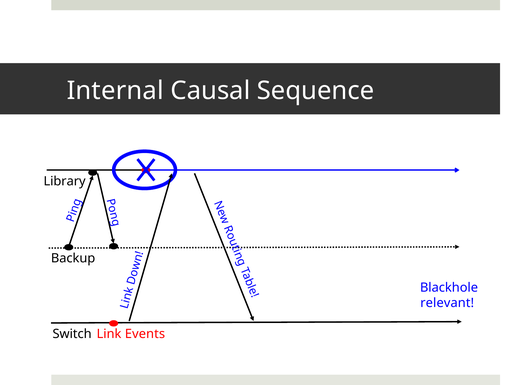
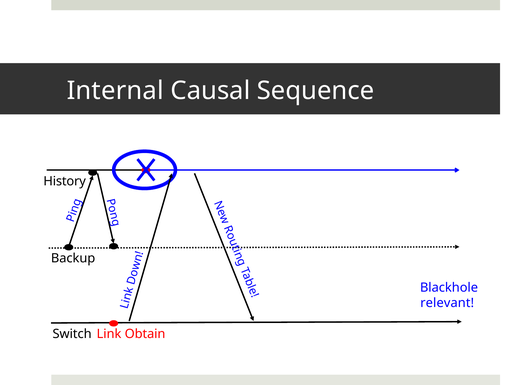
Library: Library -> History (65, 181)
Events: Events -> Obtain (145, 334)
